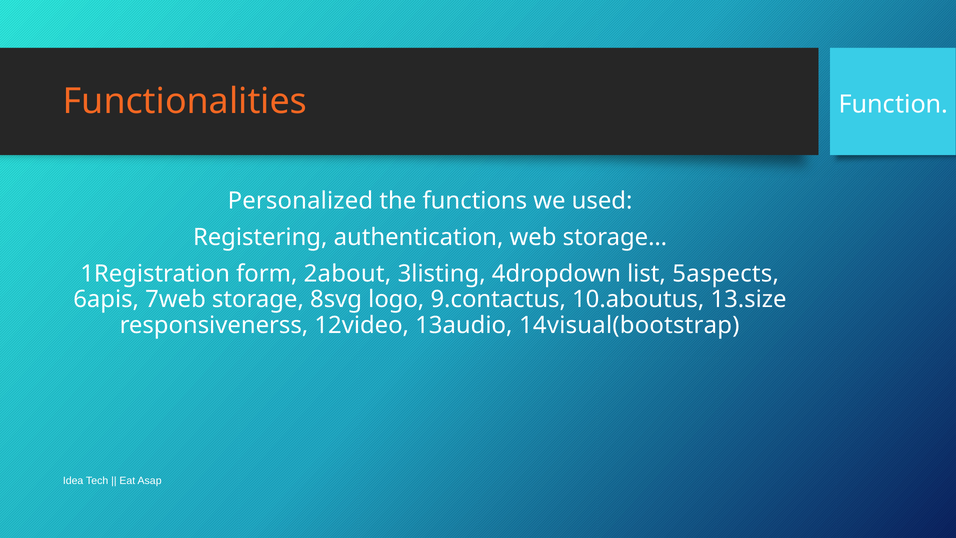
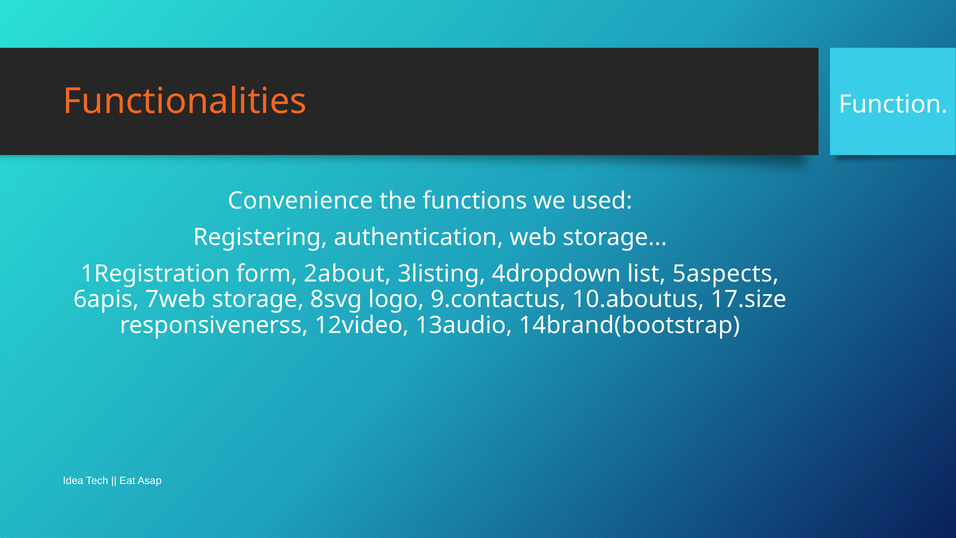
Personalized: Personalized -> Convenience (300, 201)
13.size: 13.size -> 17.size (749, 299)
14visual(bootstrap: 14visual(bootstrap -> 14brand(bootstrap (629, 325)
